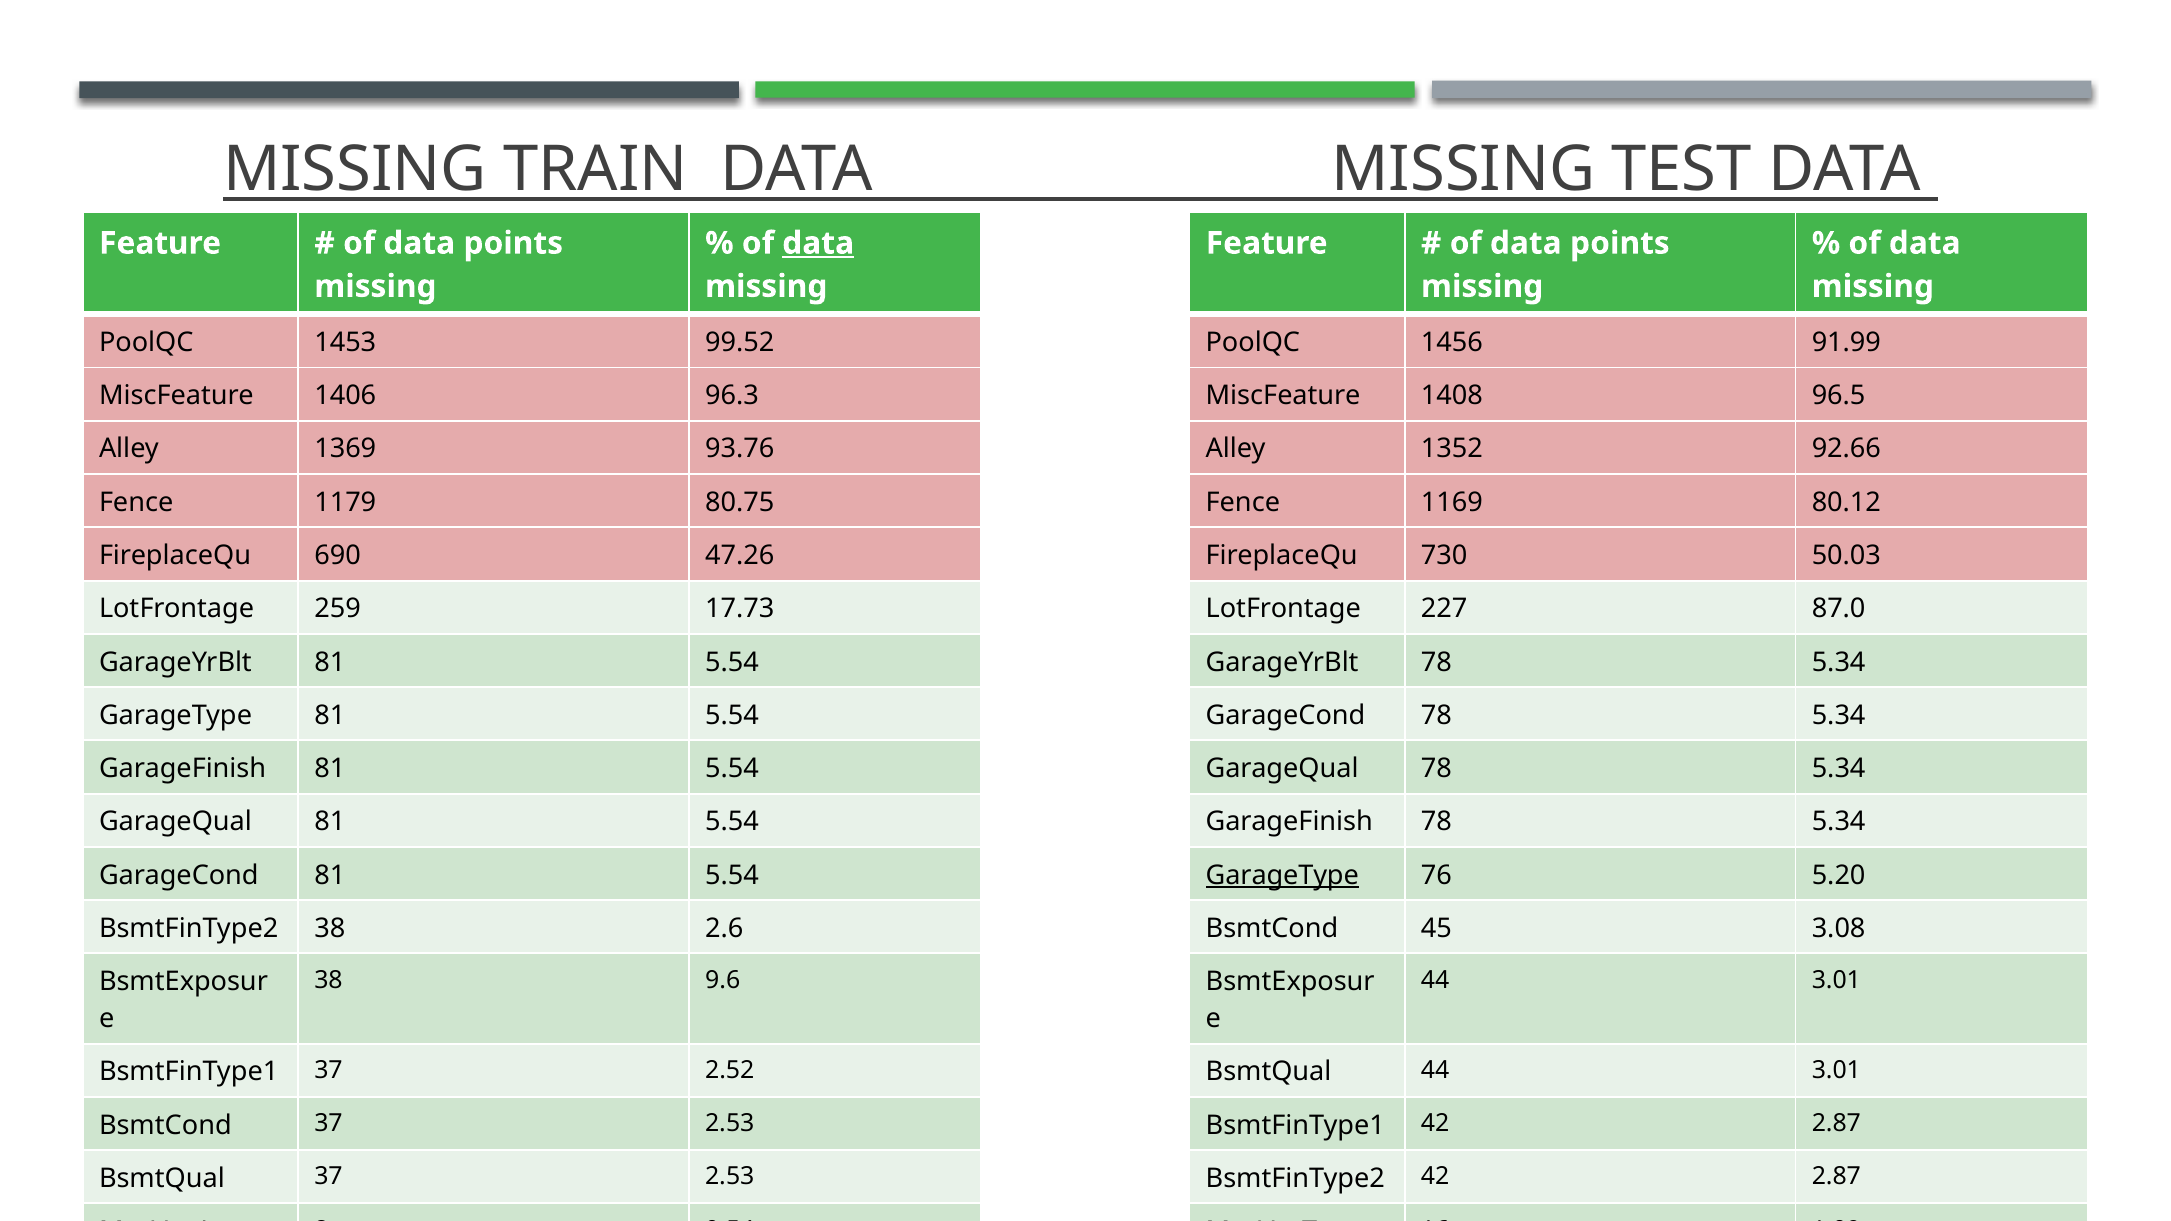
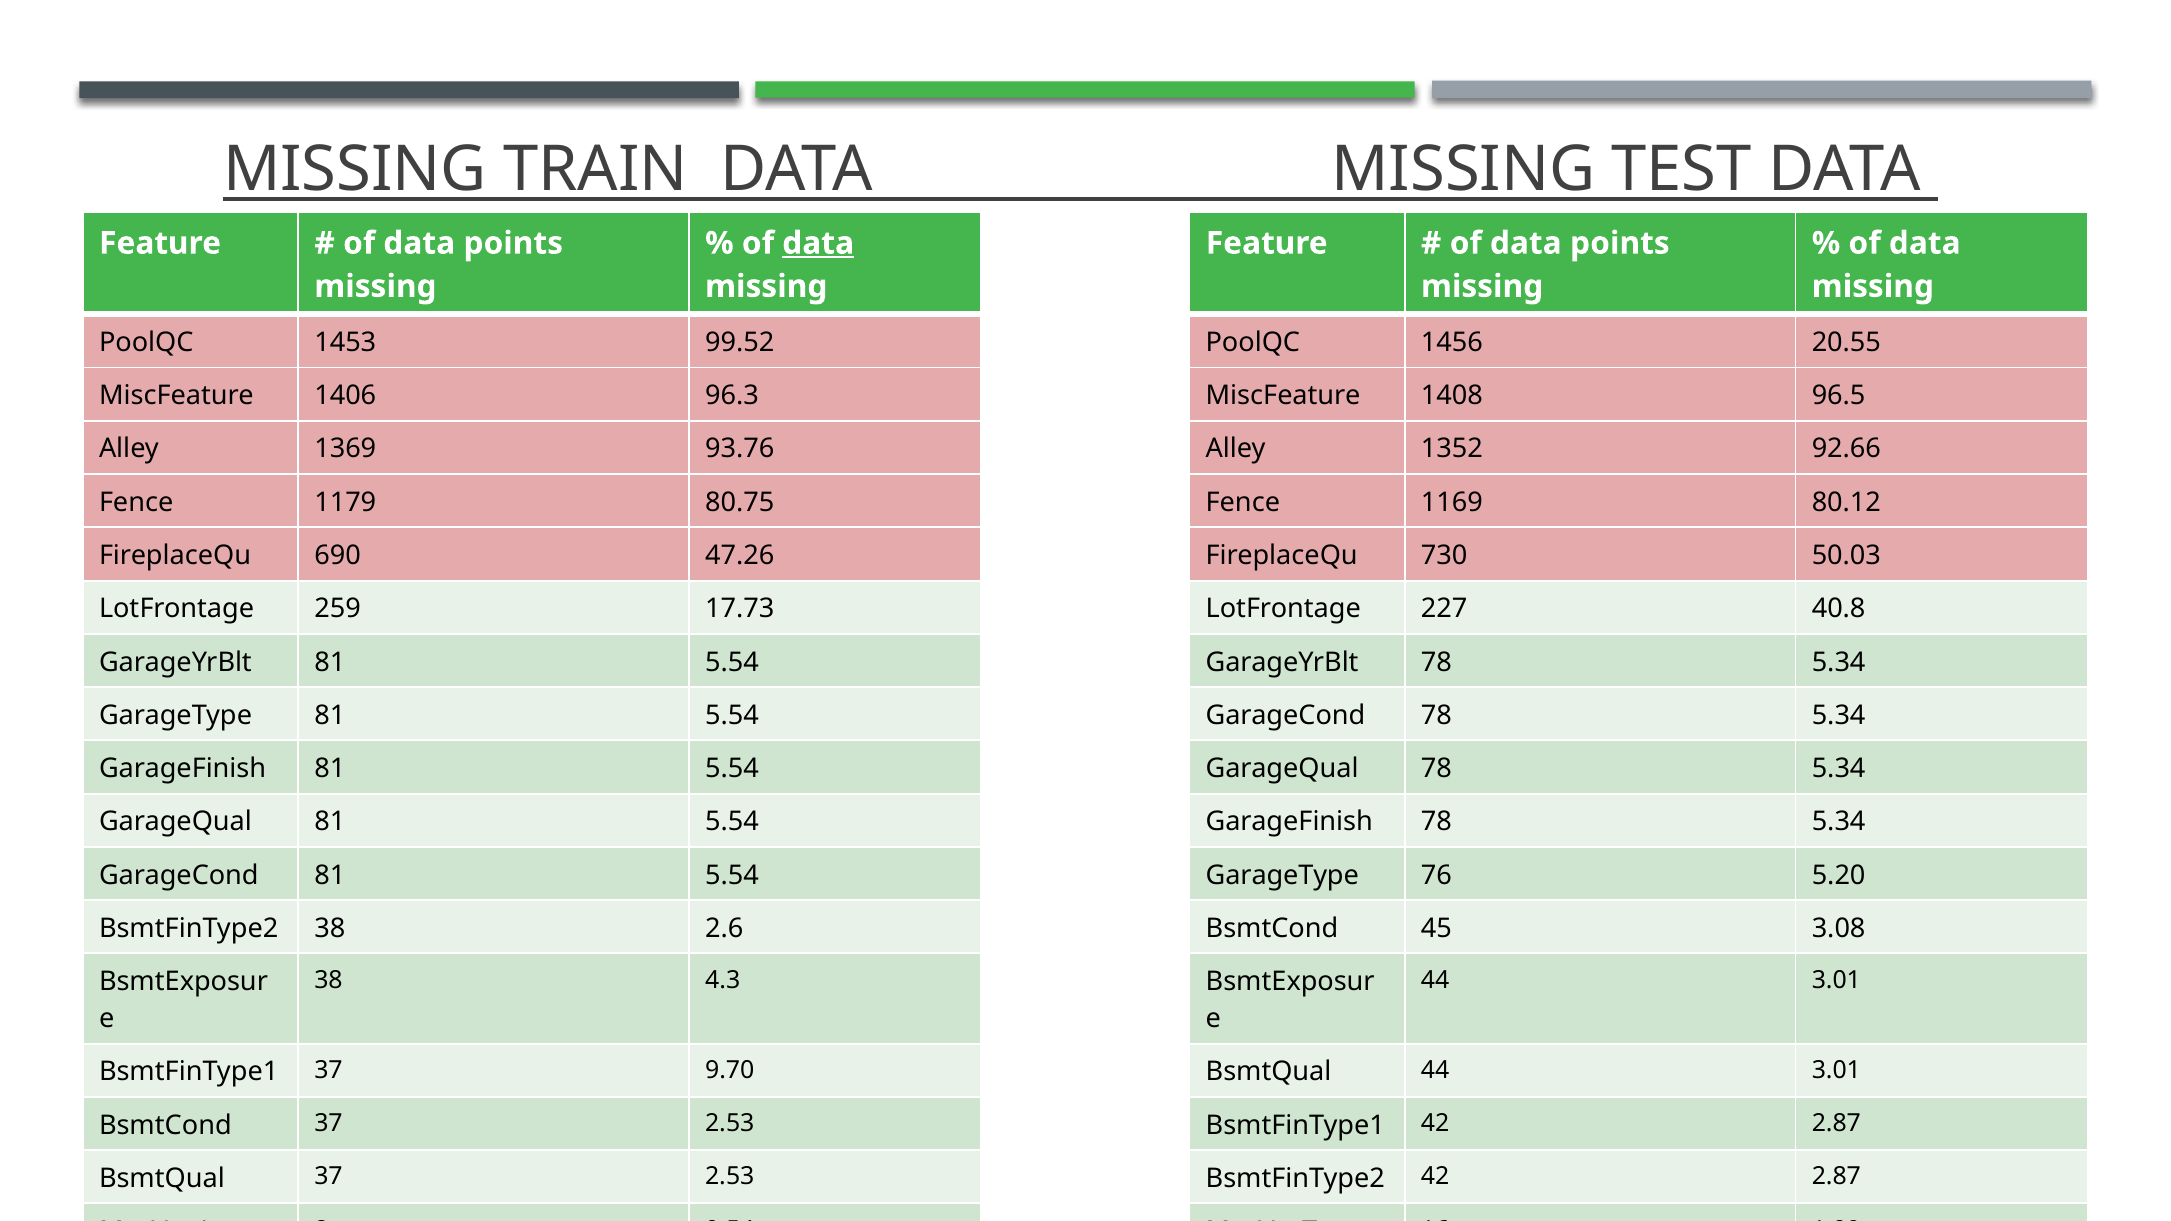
91.99: 91.99 -> 20.55 (1846, 343)
87.0: 87.0 -> 40.8 (1839, 609)
GarageType underline: present -> none (1282, 875)
9.6: 9.6 -> 4.3 (723, 980)
2.52: 2.52 -> 9.70 (730, 1070)
